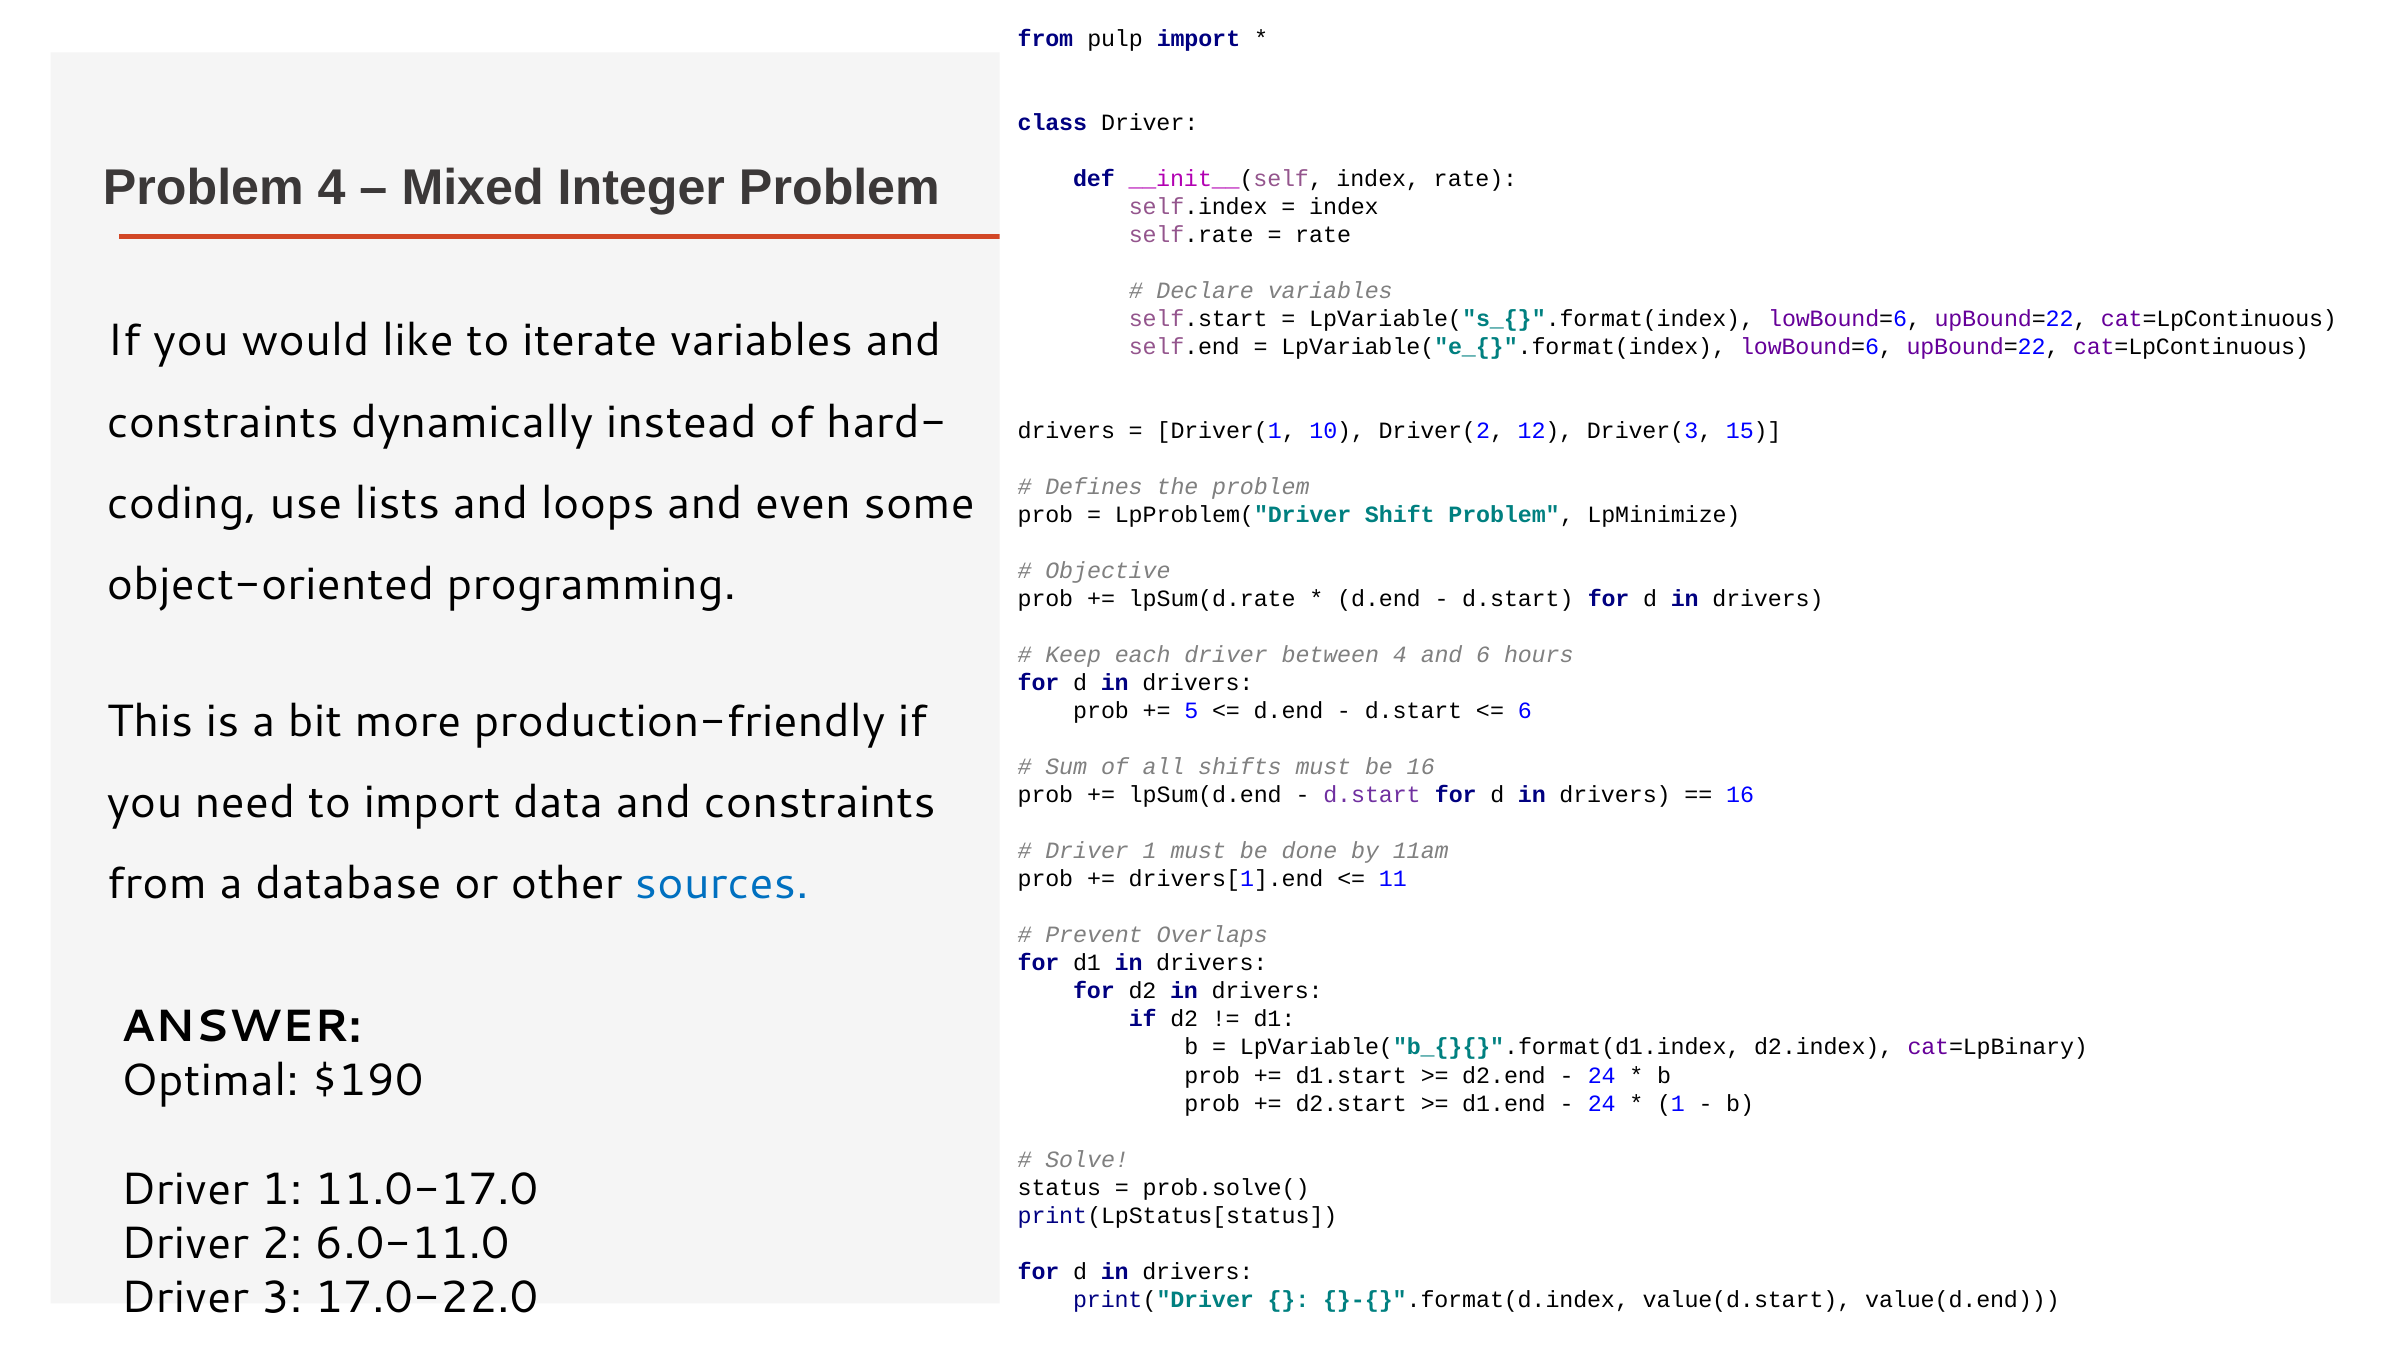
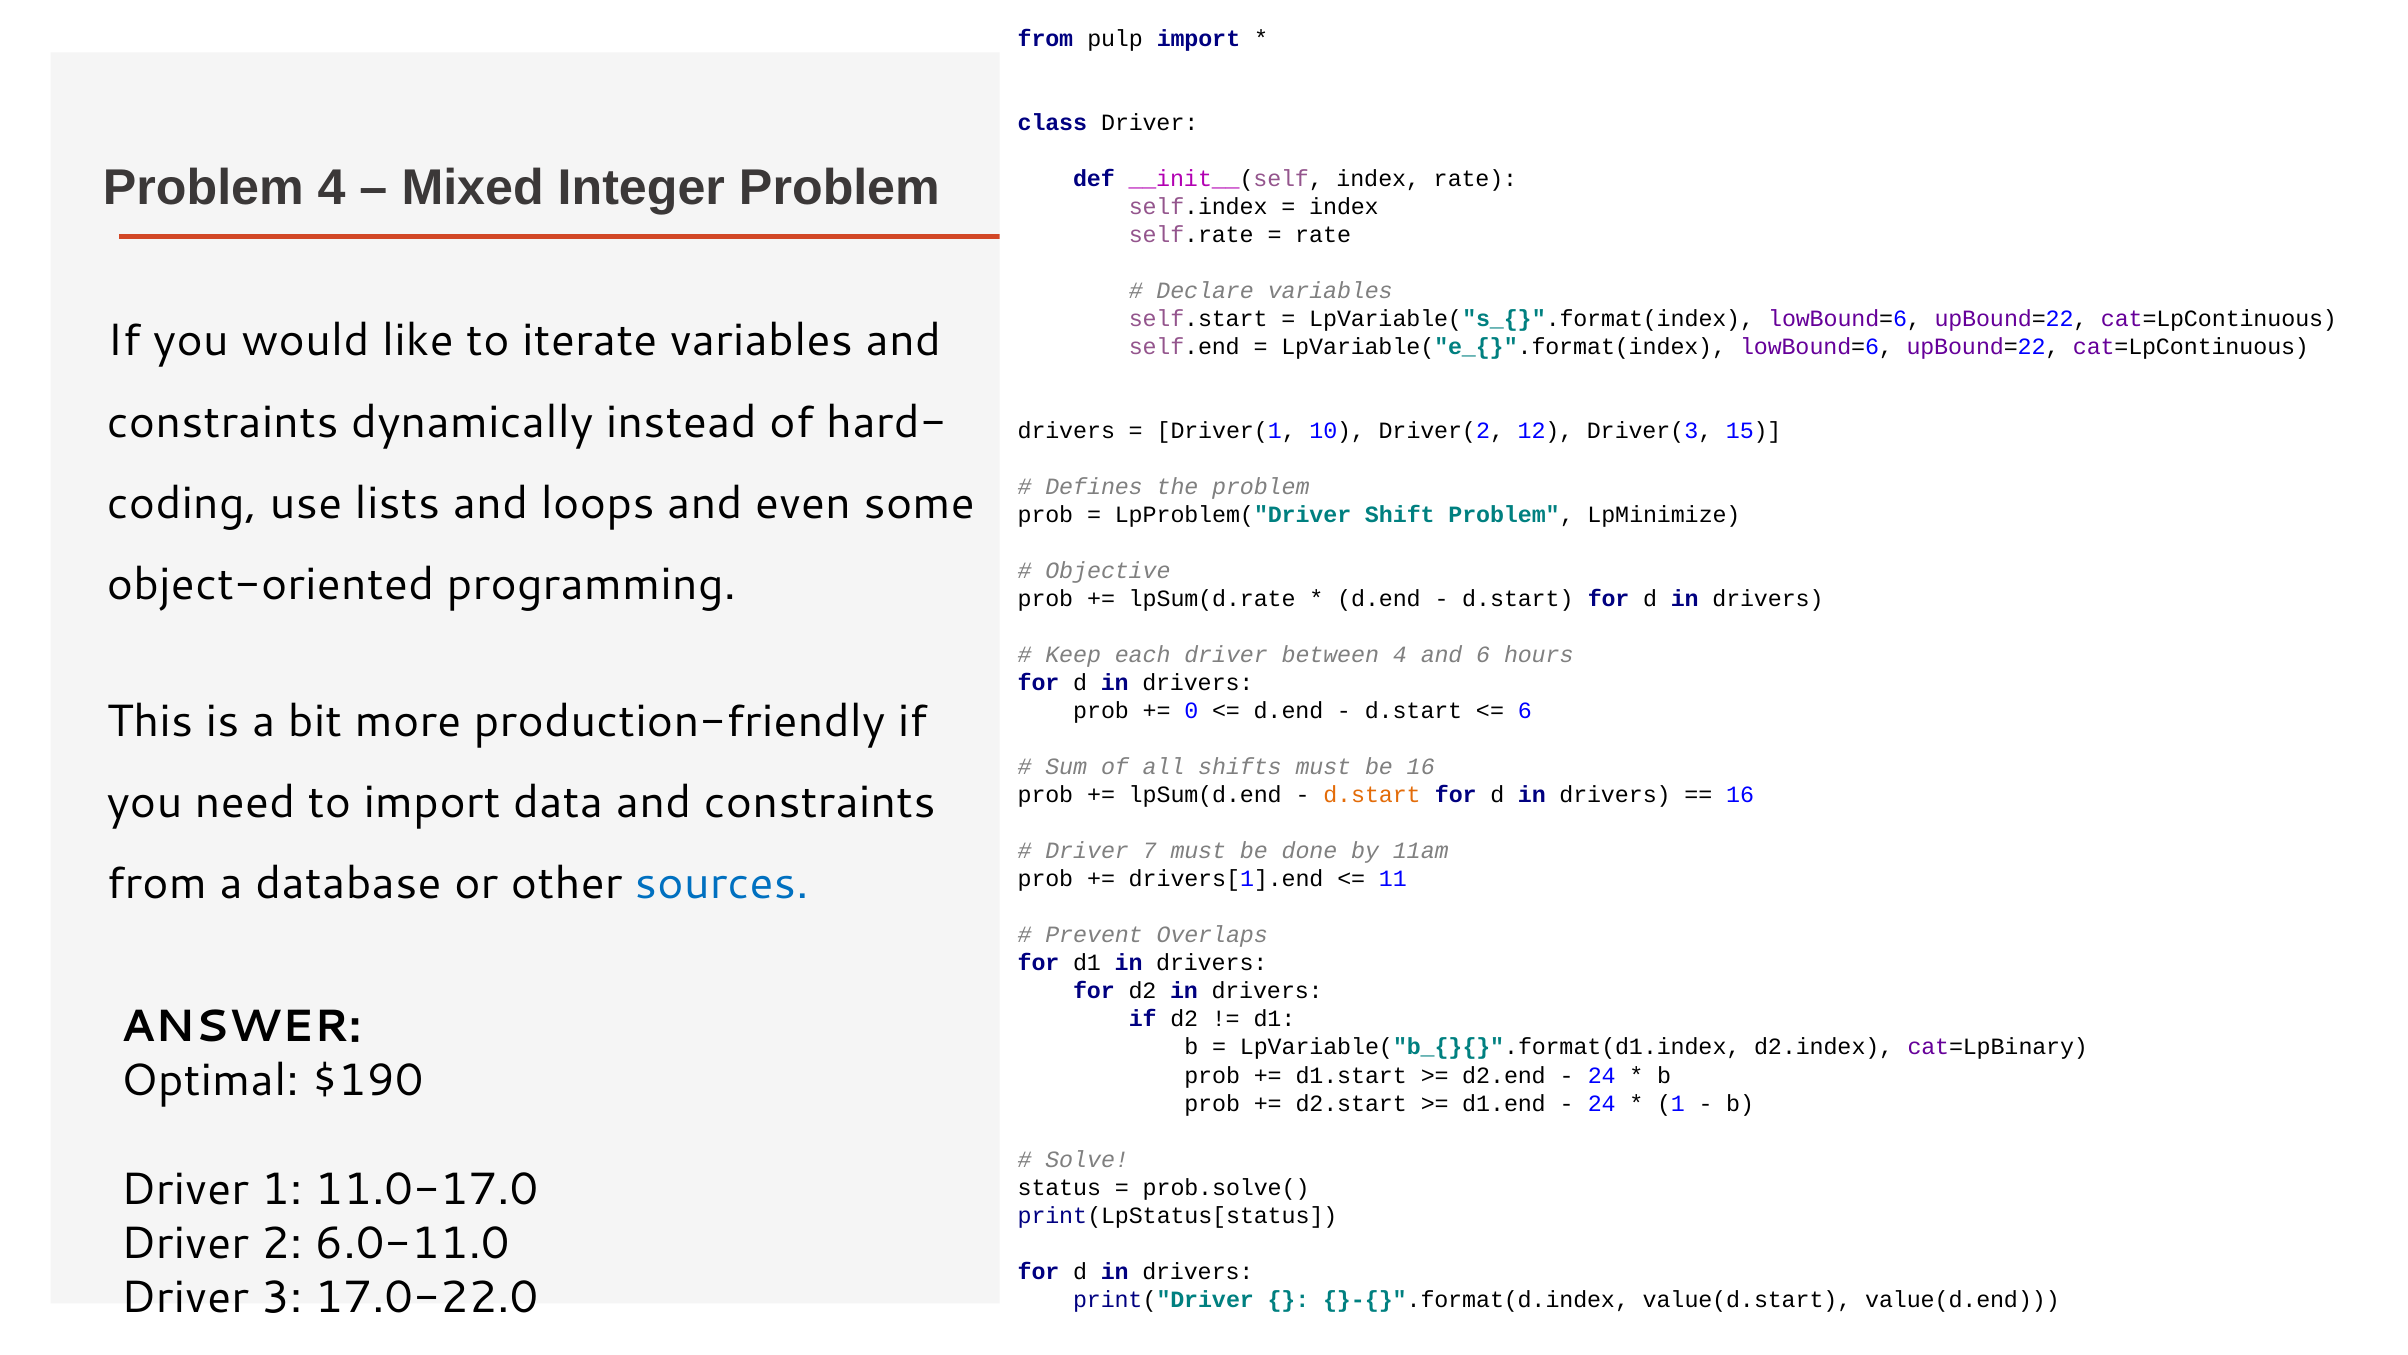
5: 5 -> 0 (1191, 711)
d.start colour: purple -> orange (1372, 795)
1: 1 -> 7 (1150, 851)
